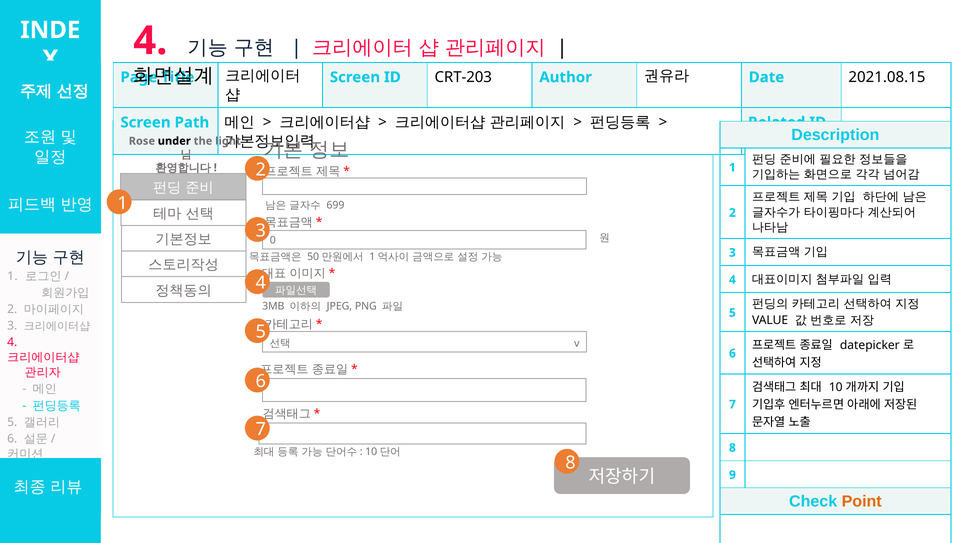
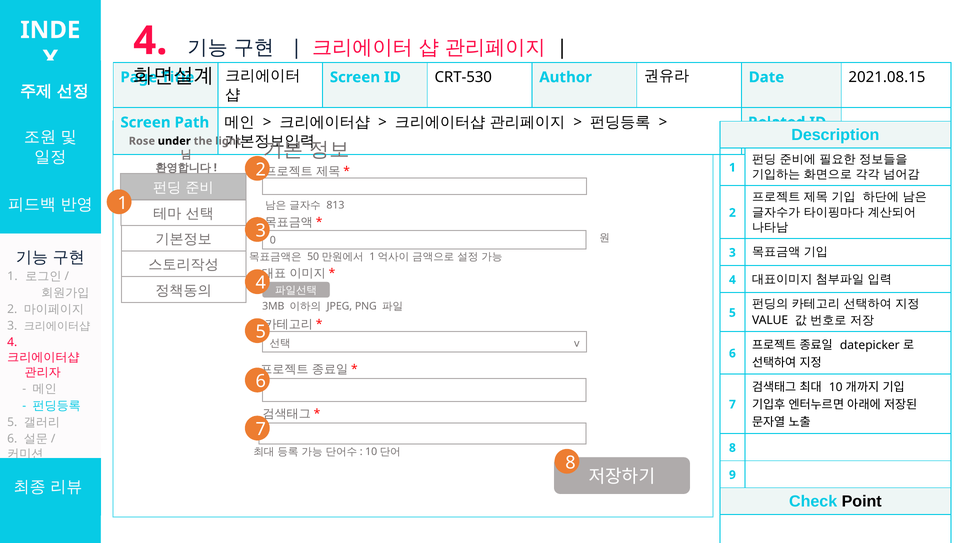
CRT-203: CRT-203 -> CRT-530 (463, 77)
699: 699 -> 813 (335, 205)
Point colour: orange -> black (862, 501)
